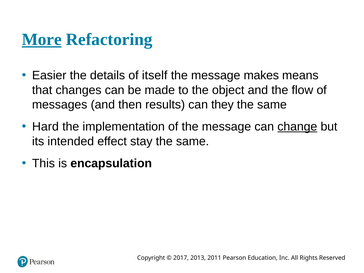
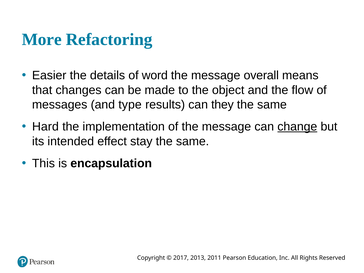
More underline: present -> none (42, 39)
itself: itself -> word (155, 75)
makes: makes -> overall (261, 75)
then: then -> type (130, 105)
